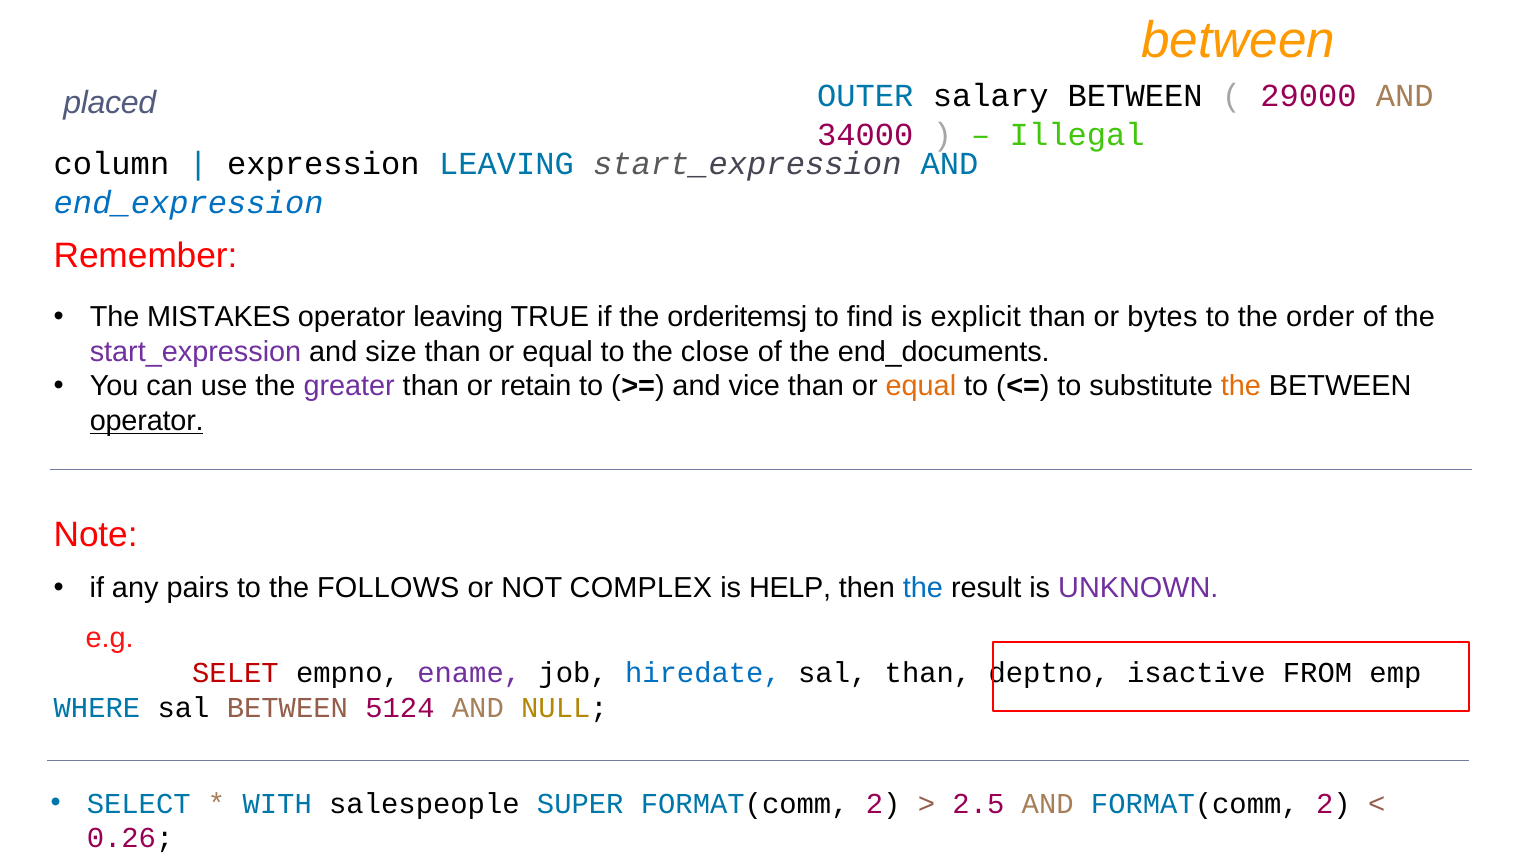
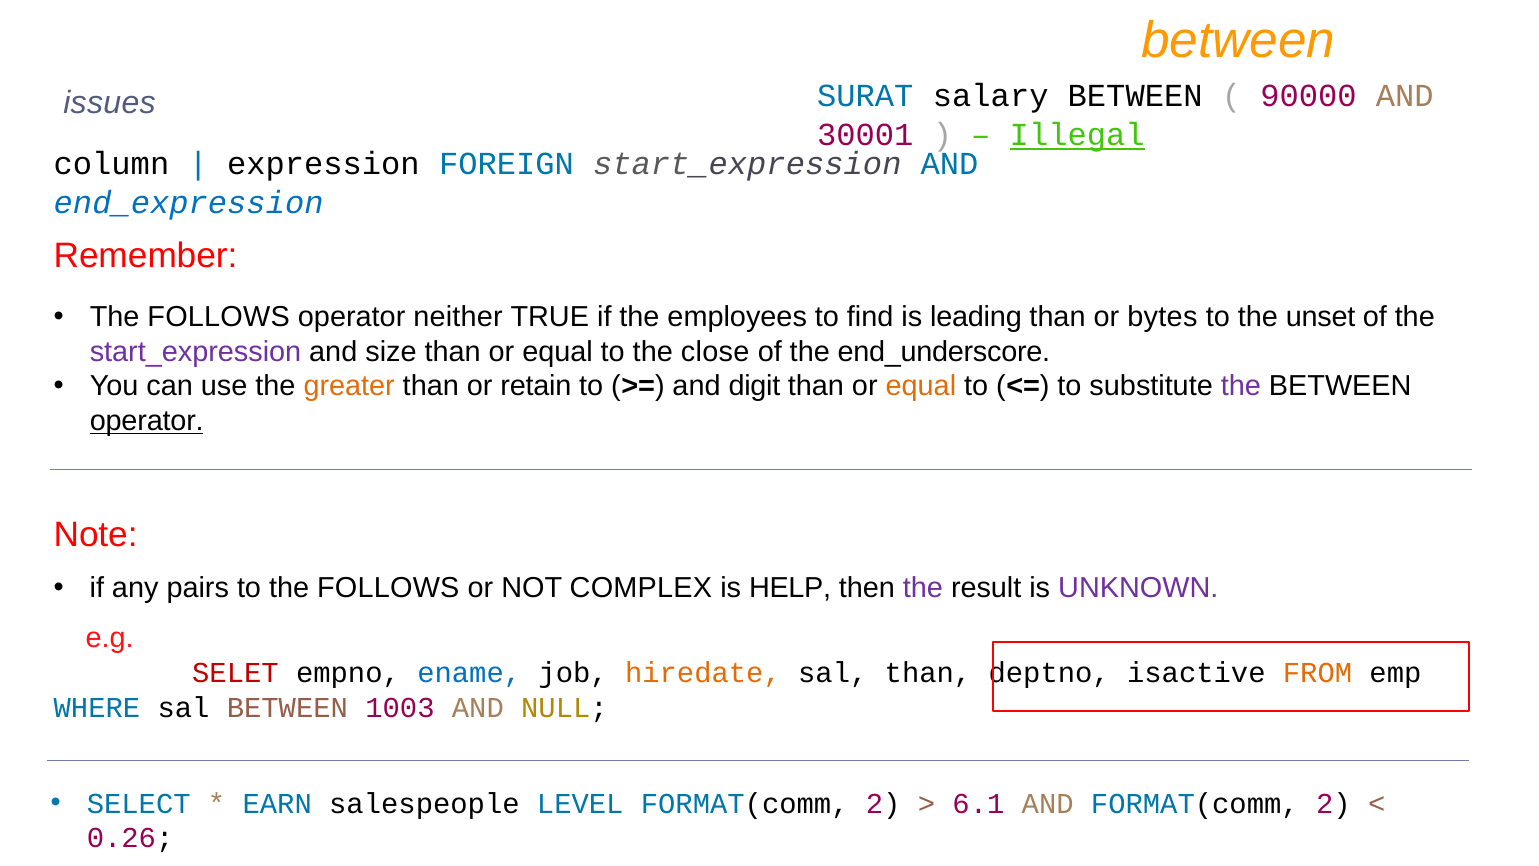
OUTER: OUTER -> SURAT (865, 96)
29000: 29000 -> 90000 (1308, 96)
placed: placed -> issues (110, 103)
34000: 34000 -> 30001 (865, 135)
Illegal underline: none -> present (1077, 135)
expression LEAVING: LEAVING -> FOREIGN (507, 164)
MISTAKES: MISTAKES -> FOLLOWS (219, 317)
operator leaving: leaving -> neither (458, 317)
orderitemsj: orderitemsj -> employees (737, 317)
explicit: explicit -> leading (976, 317)
order: order -> unset (1321, 317)
end_documents: end_documents -> end_underscore (944, 352)
greater colour: purple -> orange (349, 386)
vice: vice -> digit (754, 386)
the colour: orange -> purple (1241, 386)
the colour: blue -> purple (923, 588)
ename colour: purple -> blue (469, 673)
hiredate colour: blue -> orange (703, 673)
FROM colour: black -> orange (1318, 673)
5124: 5124 -> 1003 (400, 707)
WITH: WITH -> EARN (277, 803)
SUPER: SUPER -> LEVEL (580, 803)
2.5: 2.5 -> 6.1 (978, 803)
